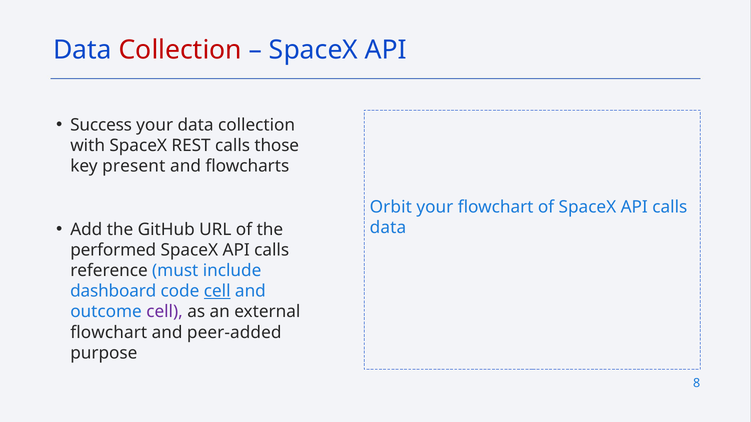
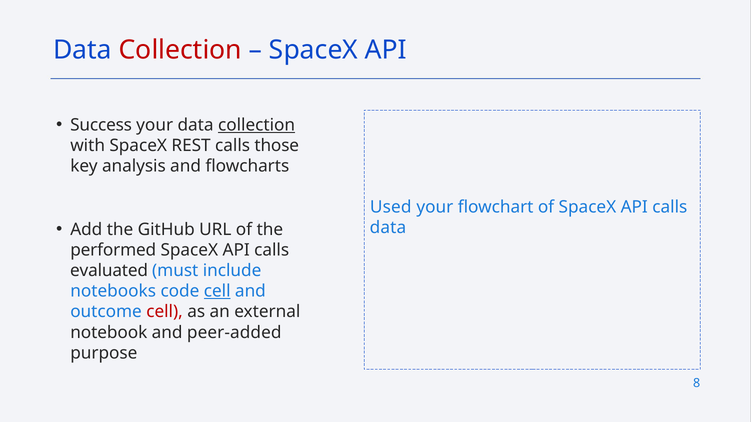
collection underline: none -> present (257, 125)
present: present -> analysis (134, 166)
Orbit: Orbit -> Used (391, 207)
reference: reference -> evaluated (109, 271)
dashboard: dashboard -> notebooks (113, 291)
cell colour: purple -> red (165, 312)
flowchart: flowchart -> notebook (109, 333)
